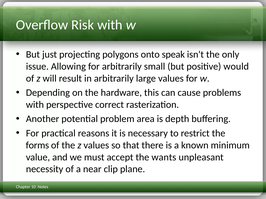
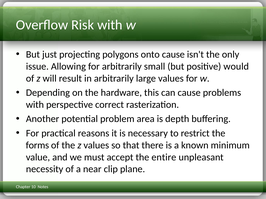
onto speak: speak -> cause (173, 55)
wants: wants -> entire (164, 158)
